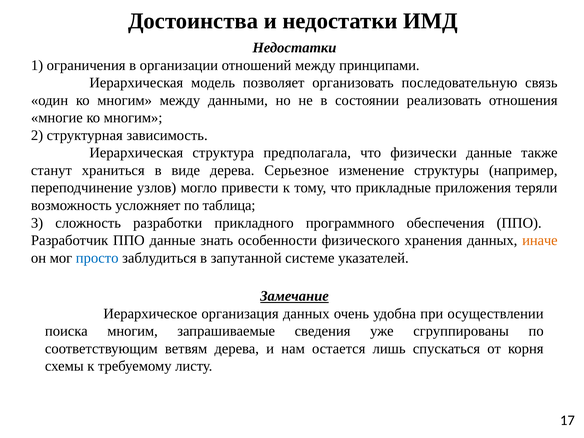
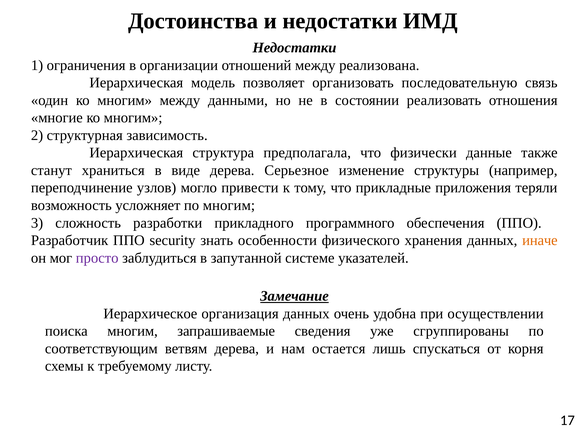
принципами: принципами -> реализована (379, 65)
по таблица: таблица -> многим (229, 205)
ППО данные: данные -> security (173, 240)
просто colour: blue -> purple (97, 258)
